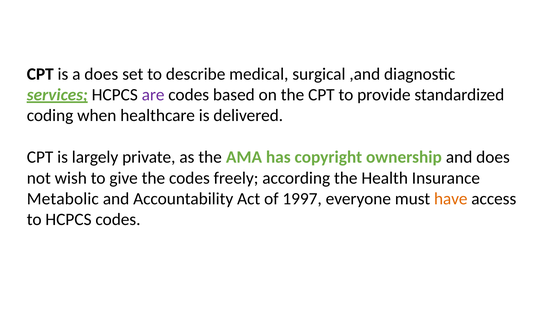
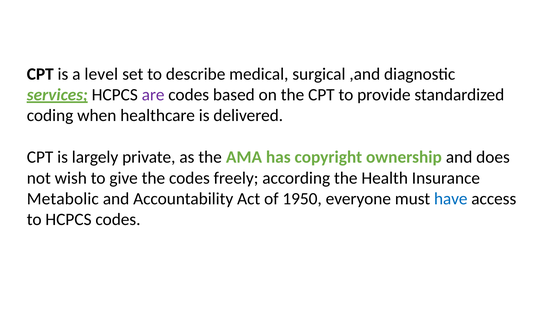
a does: does -> level (101, 74)
1997: 1997 -> 1950 (302, 199)
have colour: orange -> blue (451, 199)
